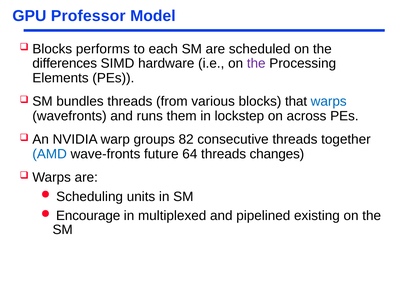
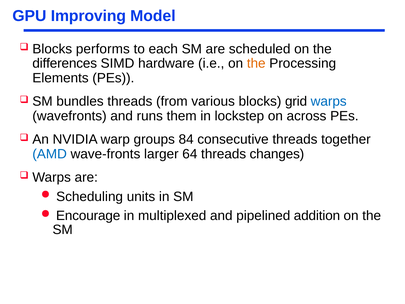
Professor: Professor -> Improving (88, 16)
the colour: purple -> orange (256, 63)
that: that -> grid (296, 101)
82: 82 -> 84 (186, 139)
future: future -> larger (161, 154)
existing: existing -> addition (317, 216)
